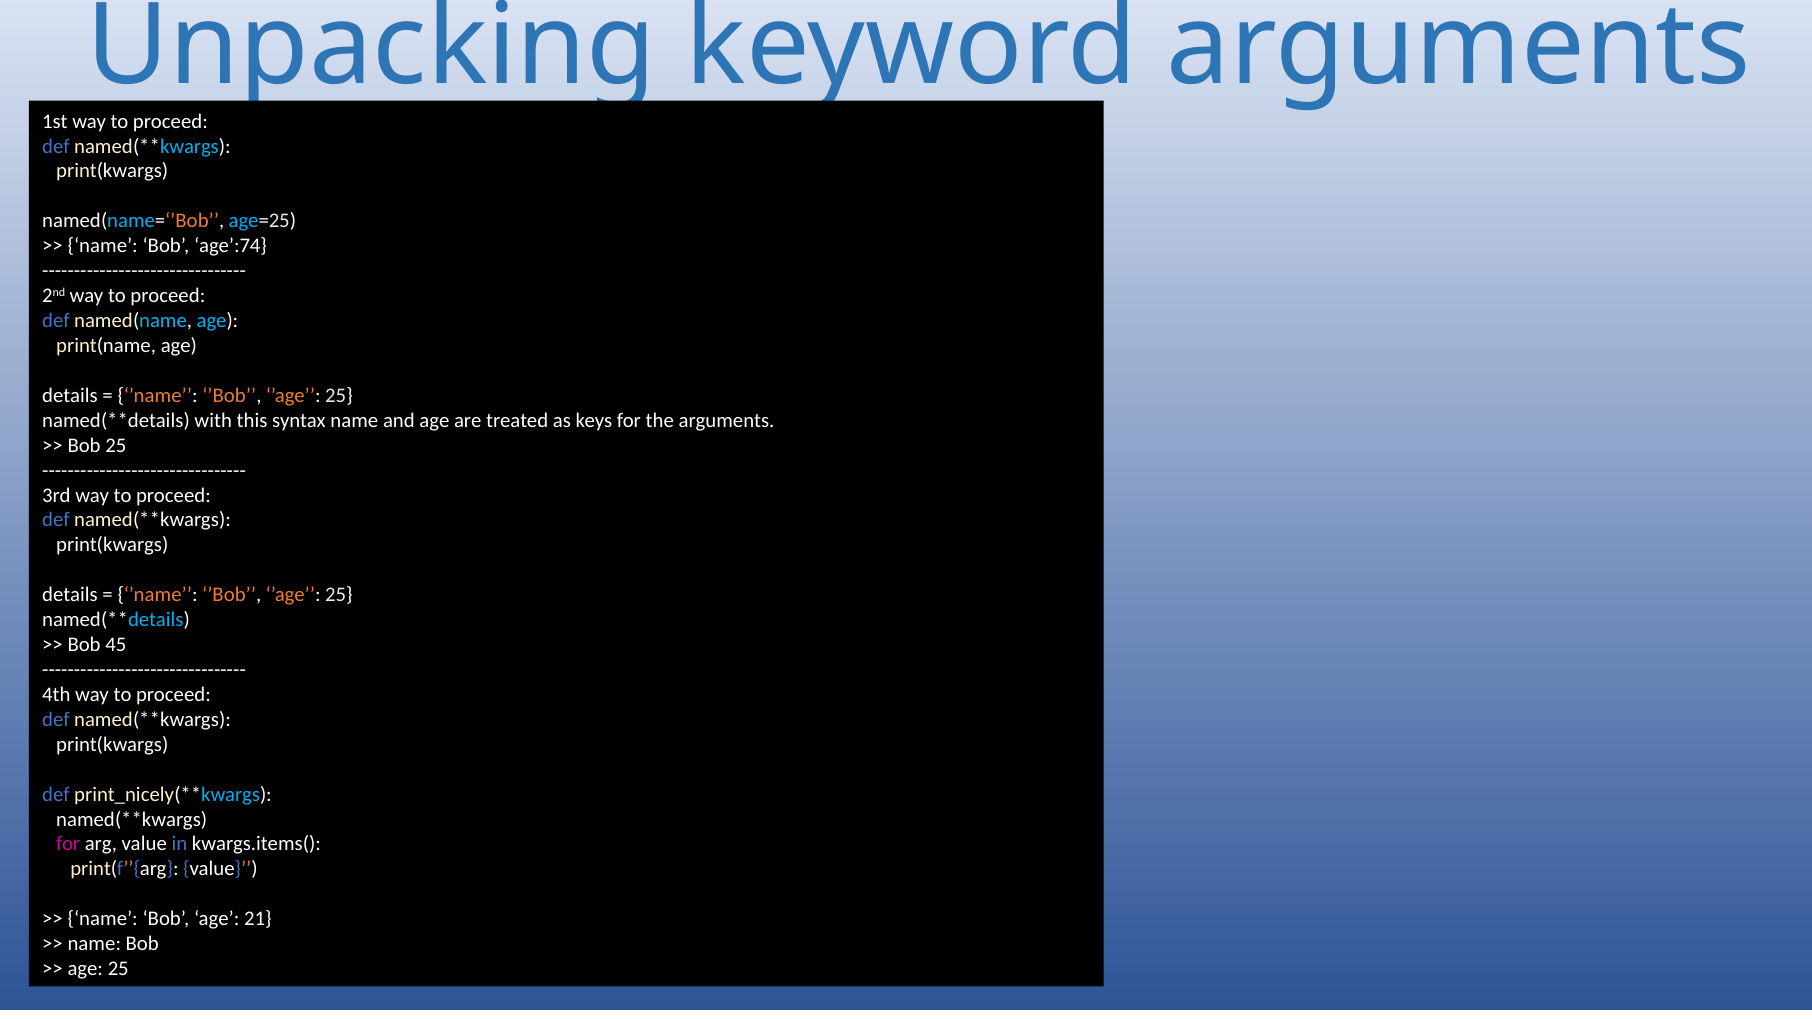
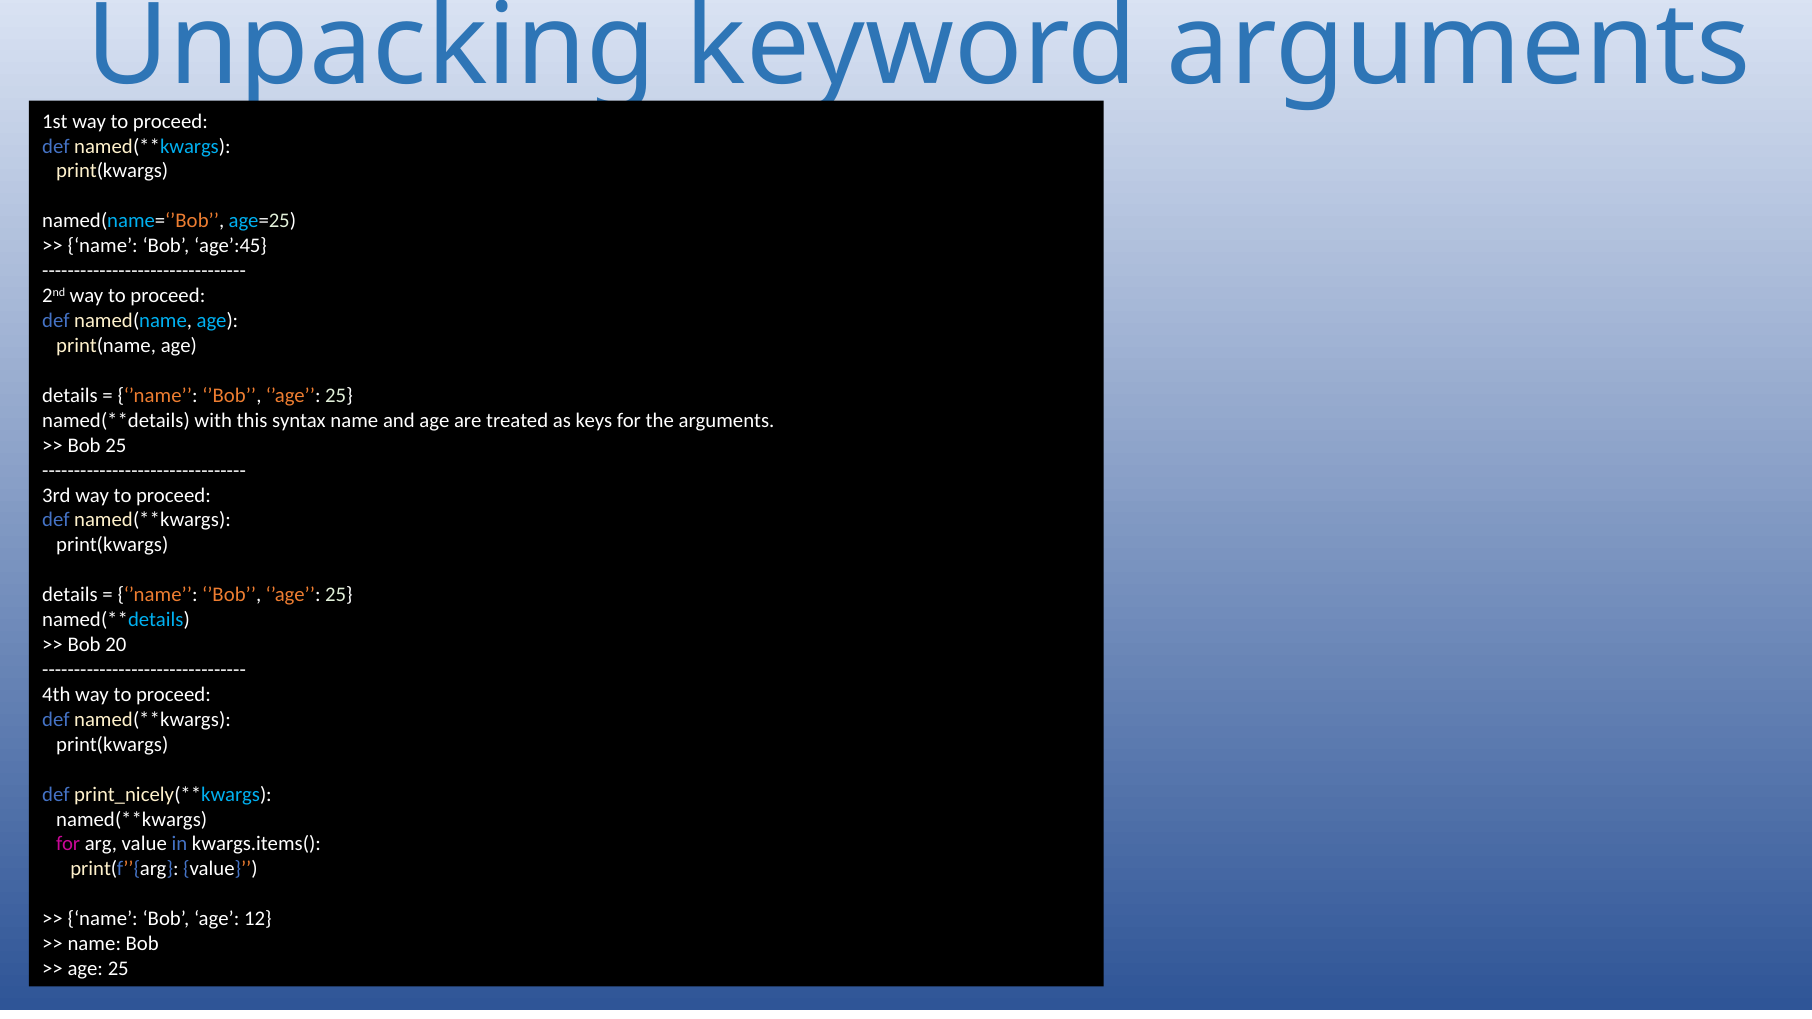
age’:74: age’:74 -> age’:45 (231, 246)
45: 45 -> 20 (116, 645)
21: 21 -> 12 (258, 919)
